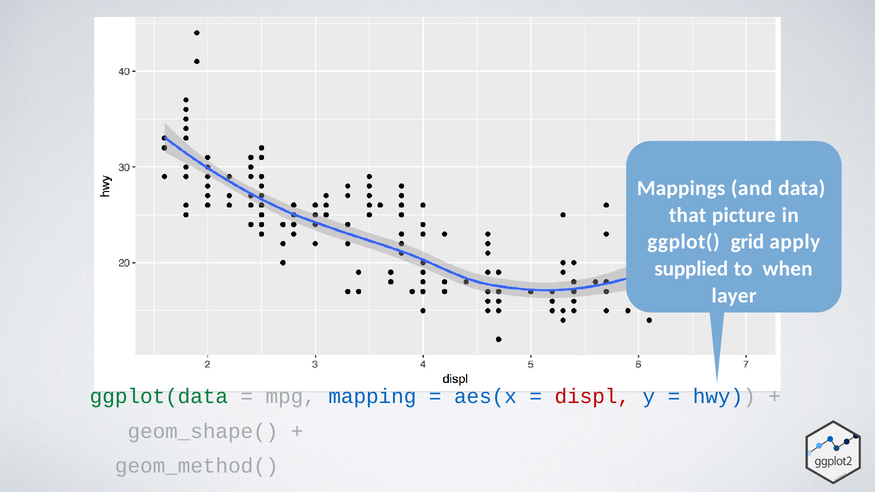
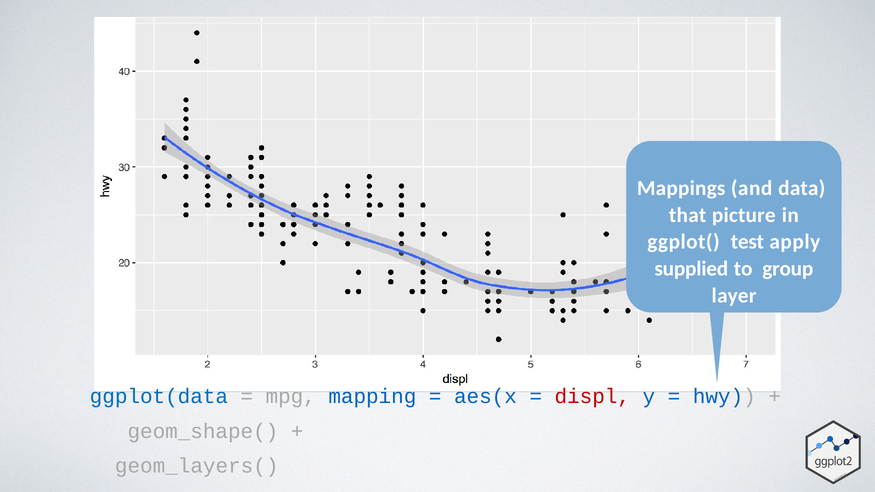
grid: grid -> test (747, 242)
when: when -> group (788, 269)
ggplot(data colour: green -> blue (159, 397)
geom_method(: geom_method( -> geom_layers( (197, 466)
